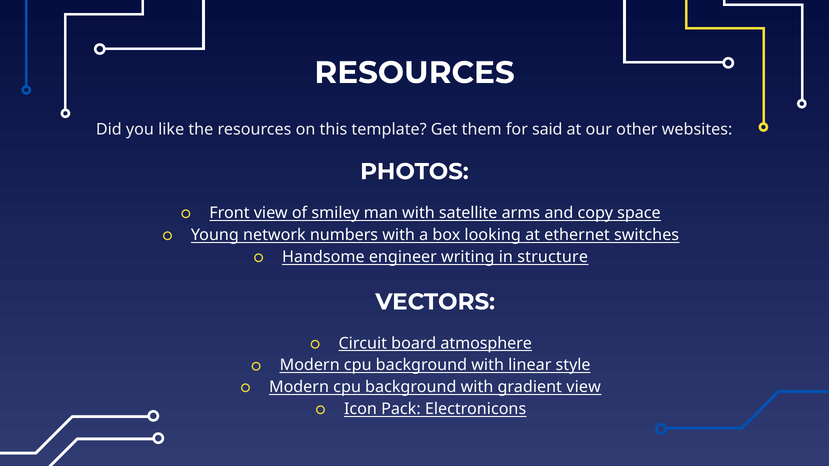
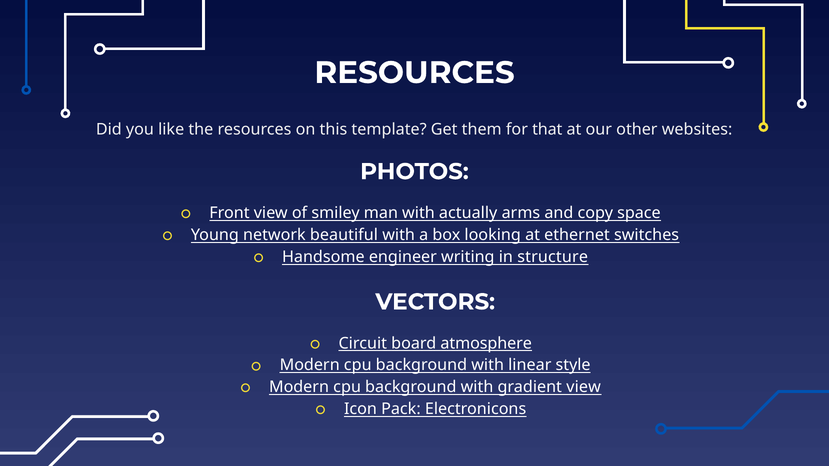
said: said -> that (547, 129)
satellite: satellite -> actually (468, 213)
numbers: numbers -> beautiful (344, 235)
